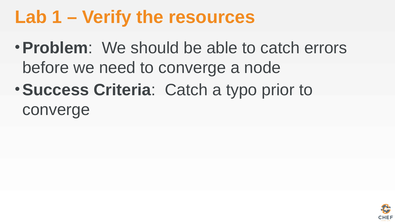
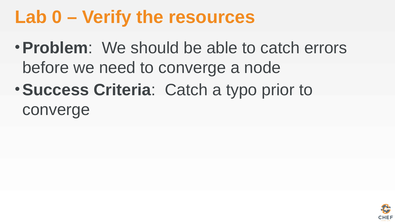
1: 1 -> 0 (57, 17)
